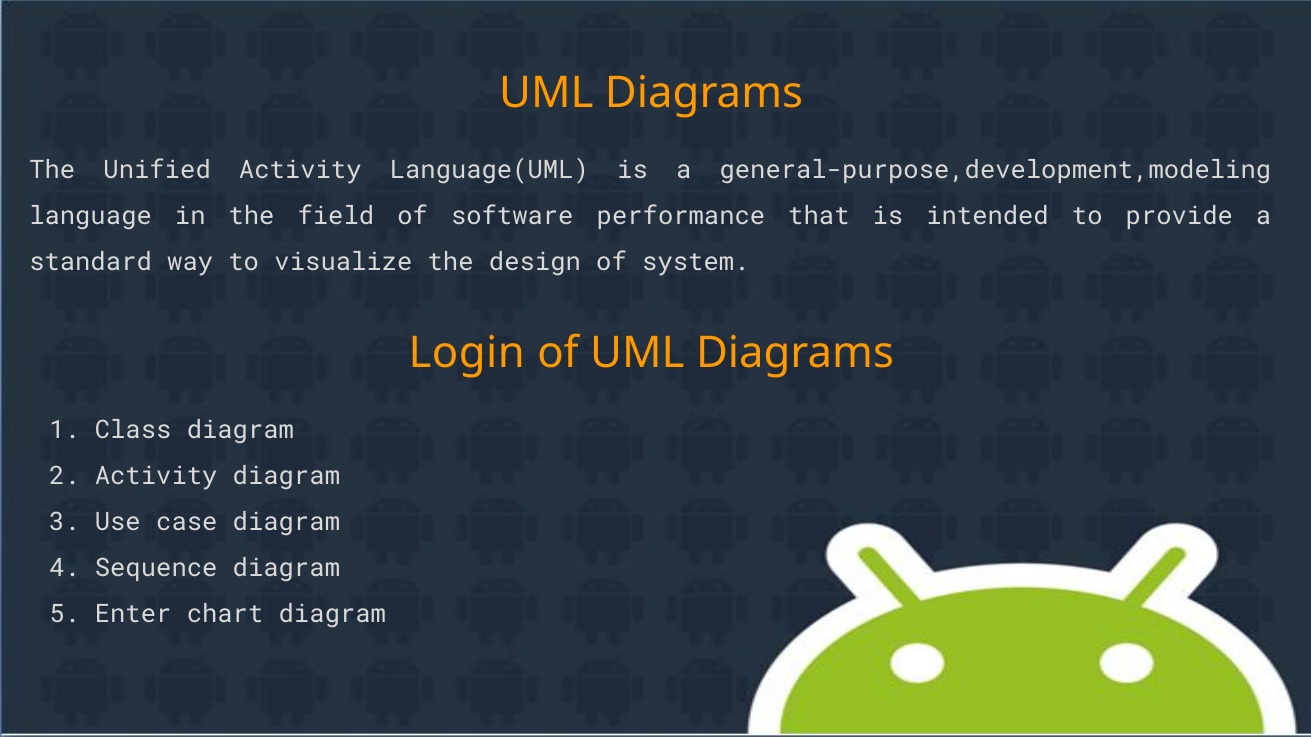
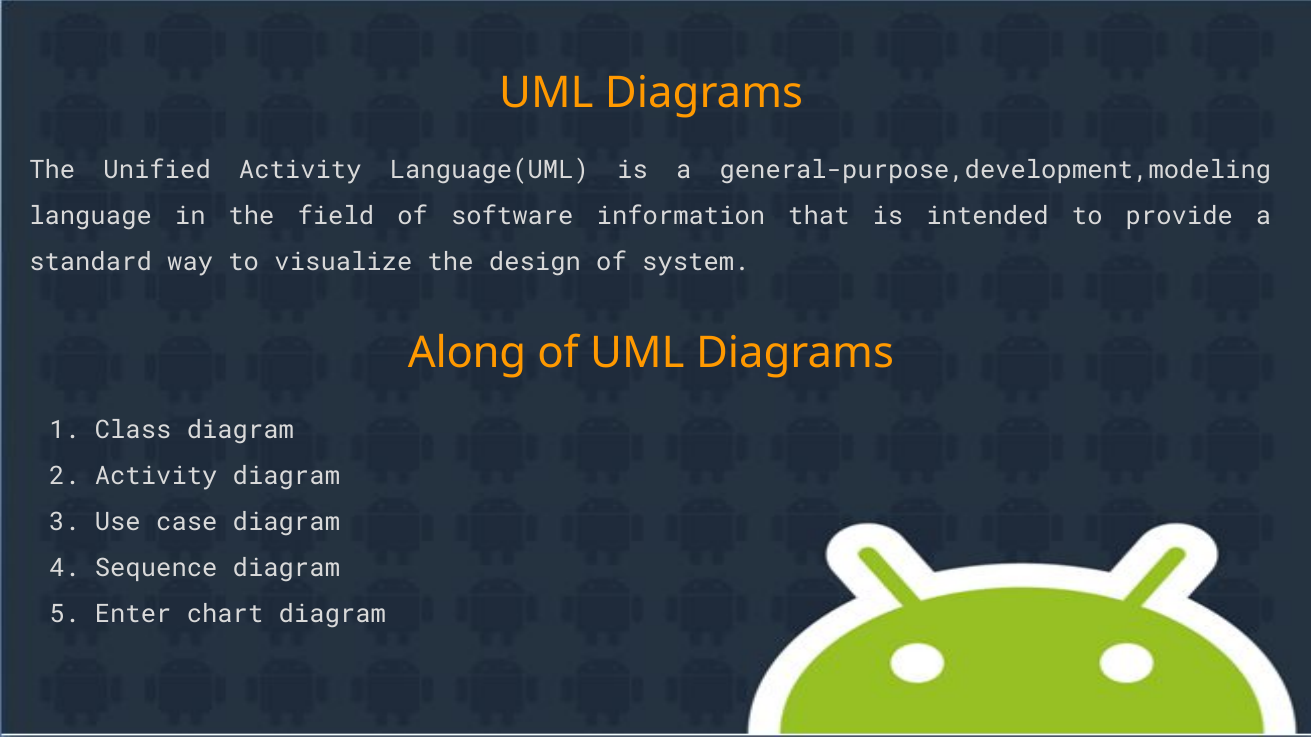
performance: performance -> information (681, 217)
Login: Login -> Along (467, 353)
